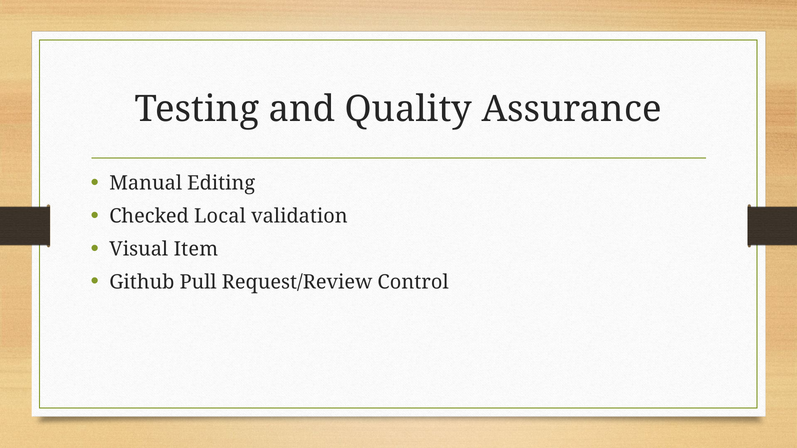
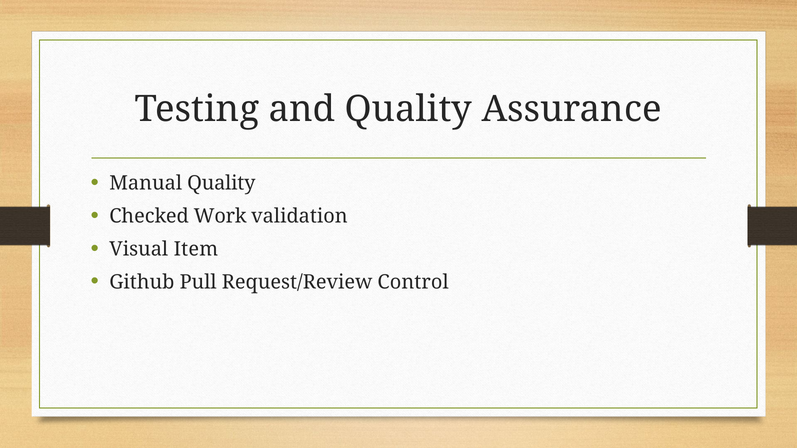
Manual Editing: Editing -> Quality (221, 183)
Local: Local -> Work (220, 216)
